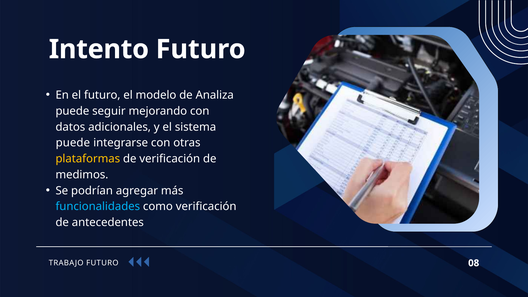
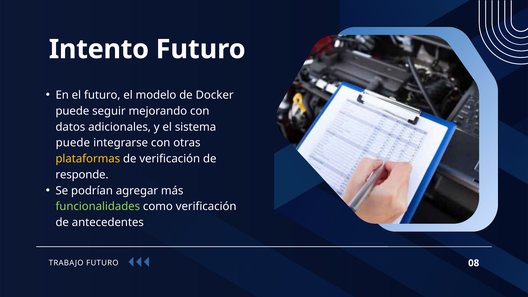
Analiza: Analiza -> Docker (215, 95)
medimos: medimos -> responde (82, 175)
funcionalidades colour: light blue -> light green (98, 207)
